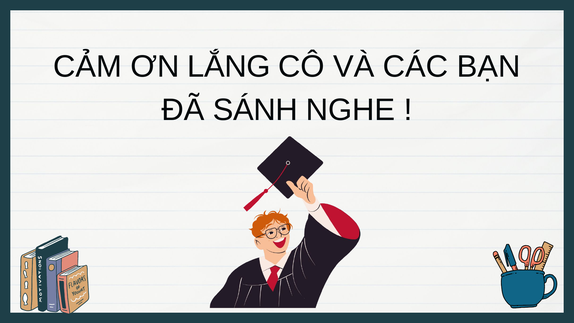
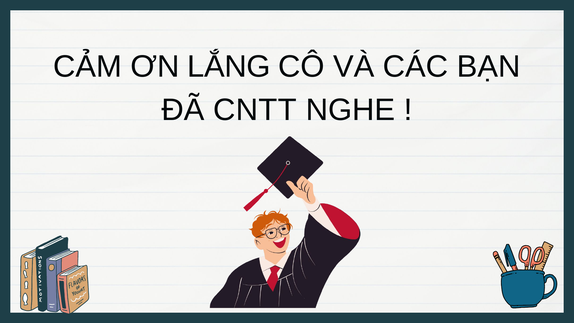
SÁNH: SÁNH -> CNTT (255, 110)
